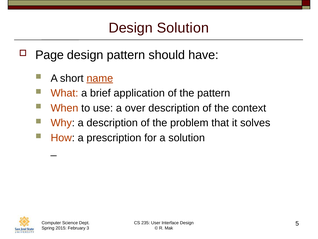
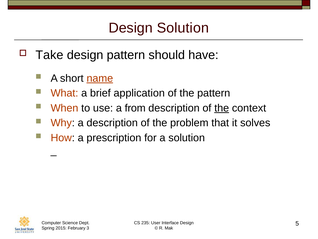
Page: Page -> Take (49, 55)
over: over -> from (135, 108)
the underline: none -> present (222, 108)
